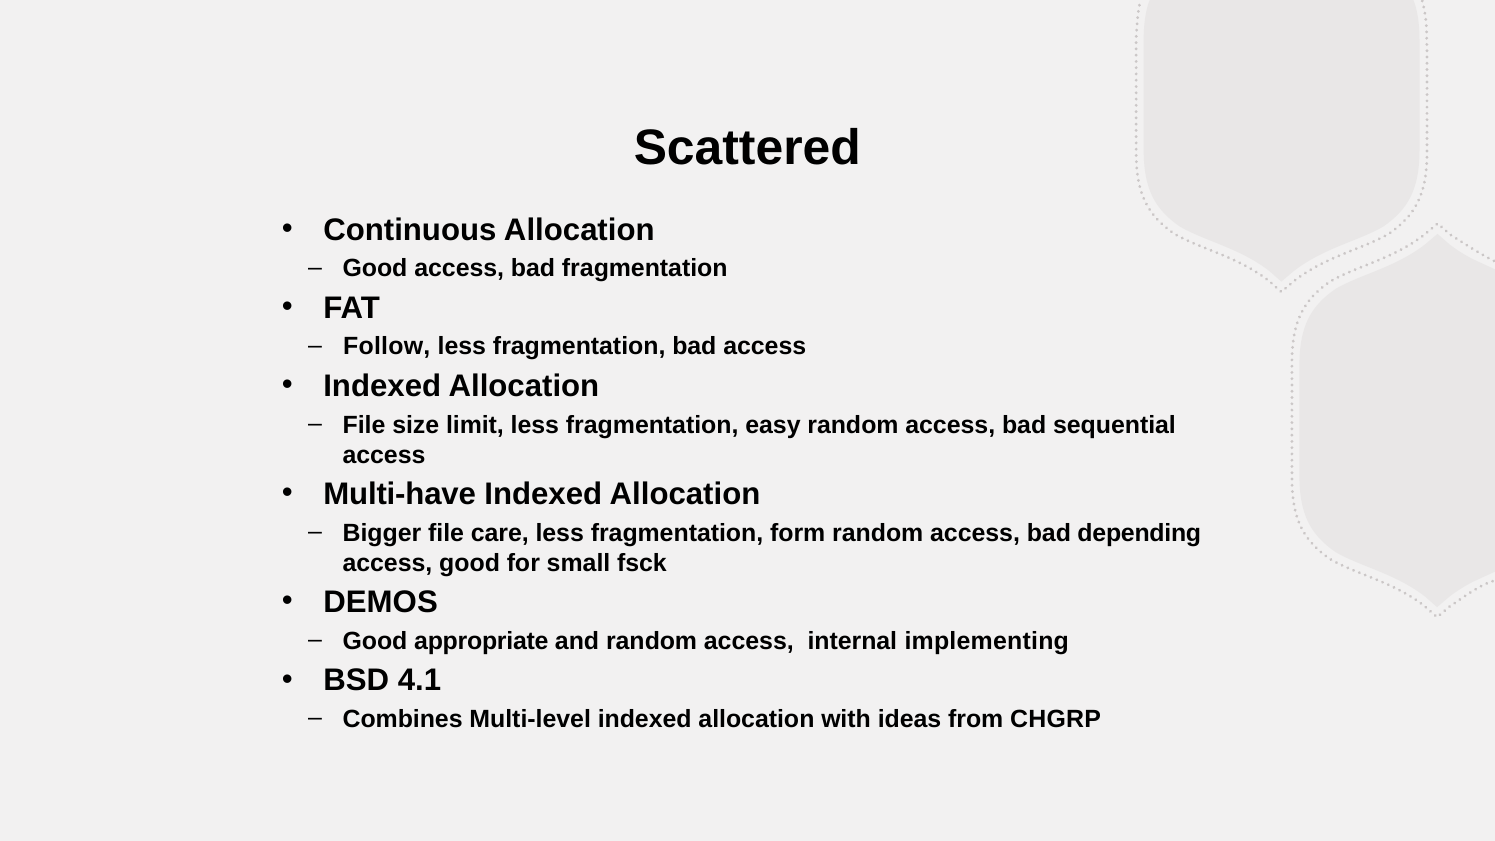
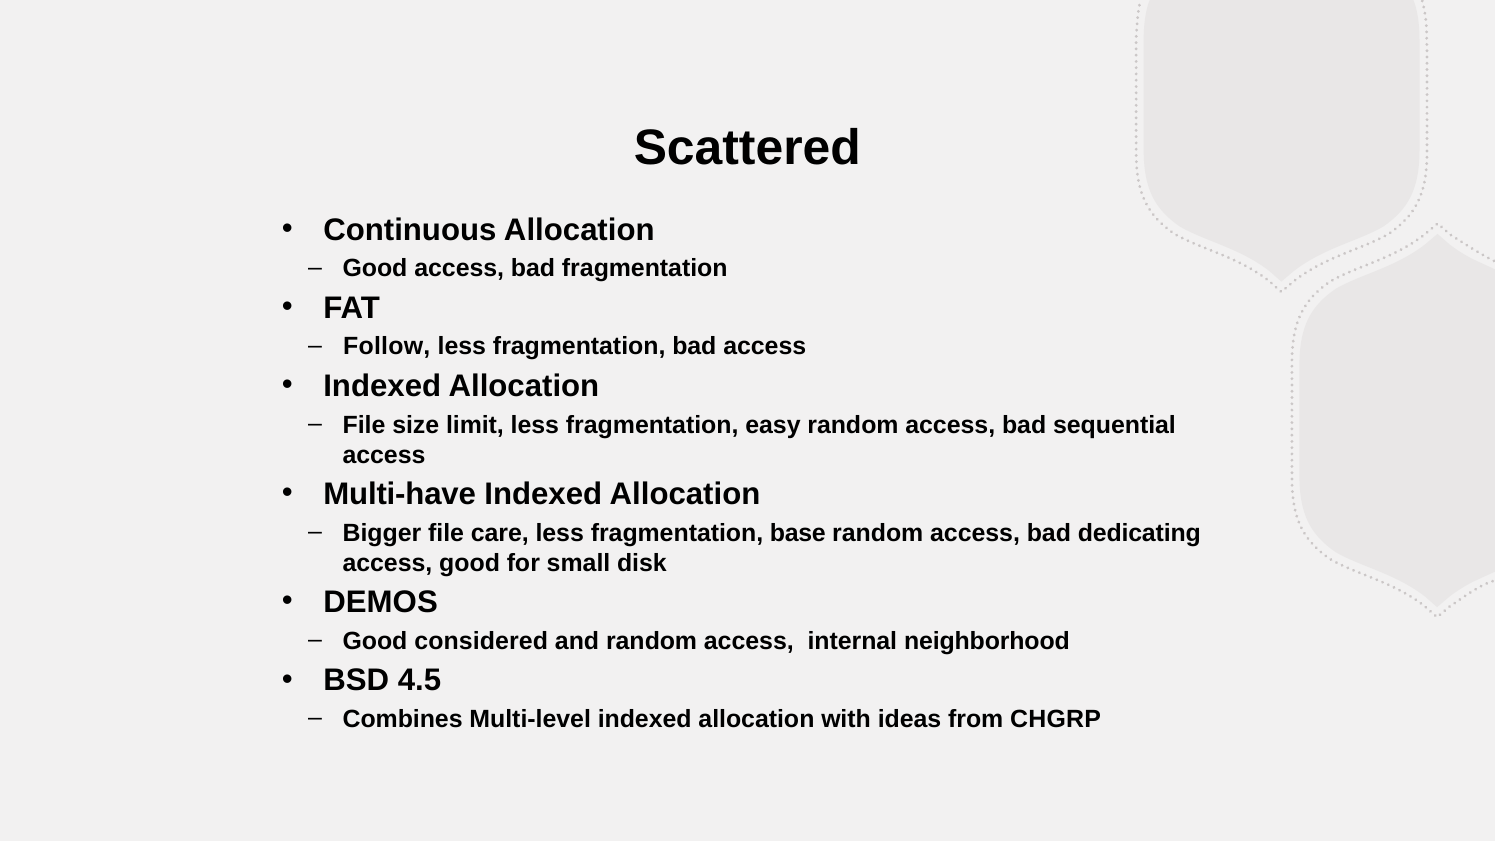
form: form -> base (798, 533)
depending: depending -> dedicating (1139, 533)
fsck: fsck -> disk (642, 563)
appropriate: appropriate -> considered (481, 641)
implementing: implementing -> neighborhood (987, 641)
4.1: 4.1 -> 4.5 (419, 680)
